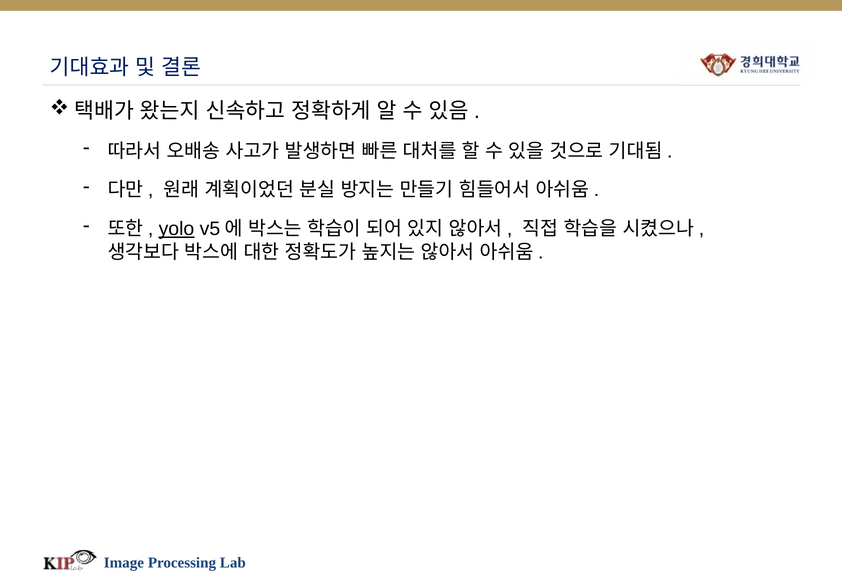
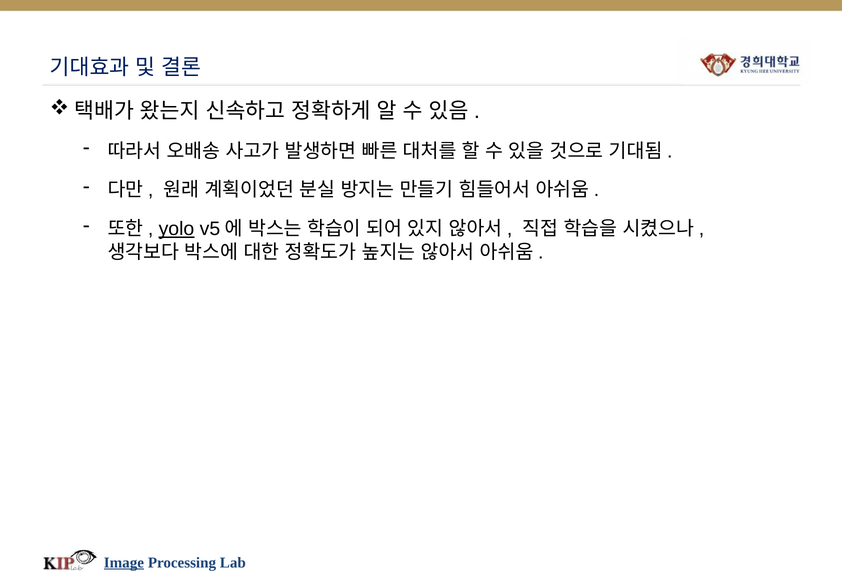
Image underline: none -> present (124, 563)
